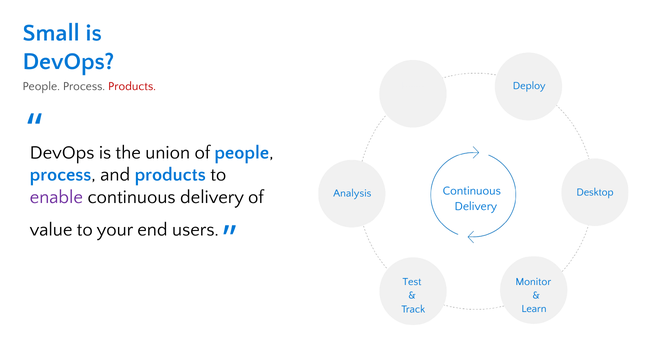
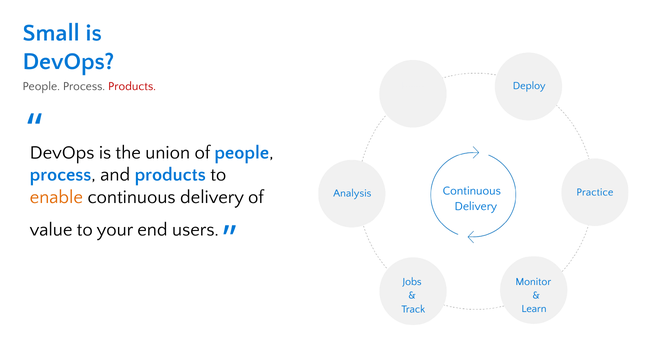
Desktop: Desktop -> Practice (595, 192)
enable colour: purple -> orange (56, 197)
Test: Test -> Jobs (412, 281)
